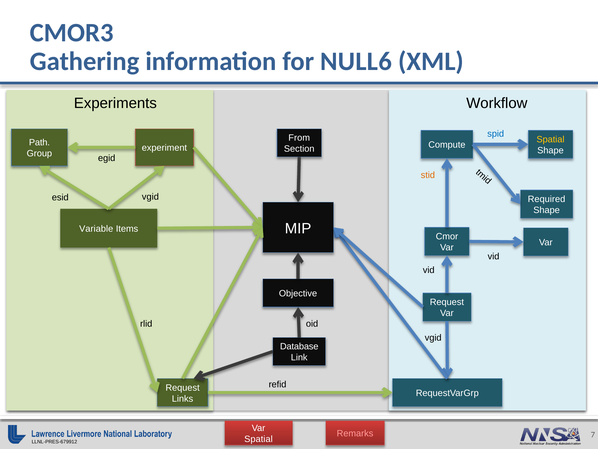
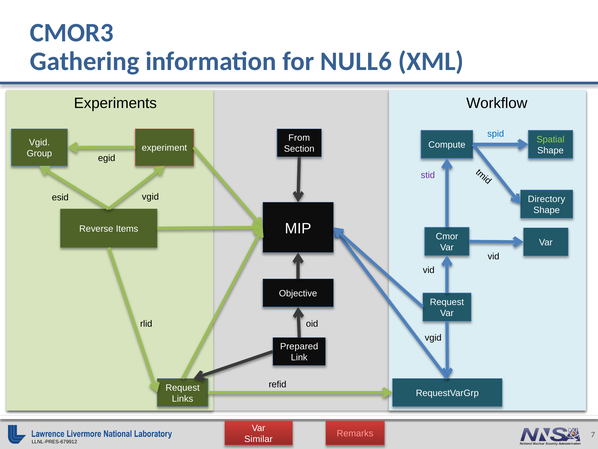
Spatial colour: yellow -> light green (551, 139)
Path: Path -> Vgid (39, 142)
stid colour: orange -> purple (428, 175)
Required: Required -> Directory (547, 199)
Variable: Variable -> Reverse (96, 229)
Database: Database -> Prepared (299, 346)
Spatial: Spatial -> Similar (259, 439)
